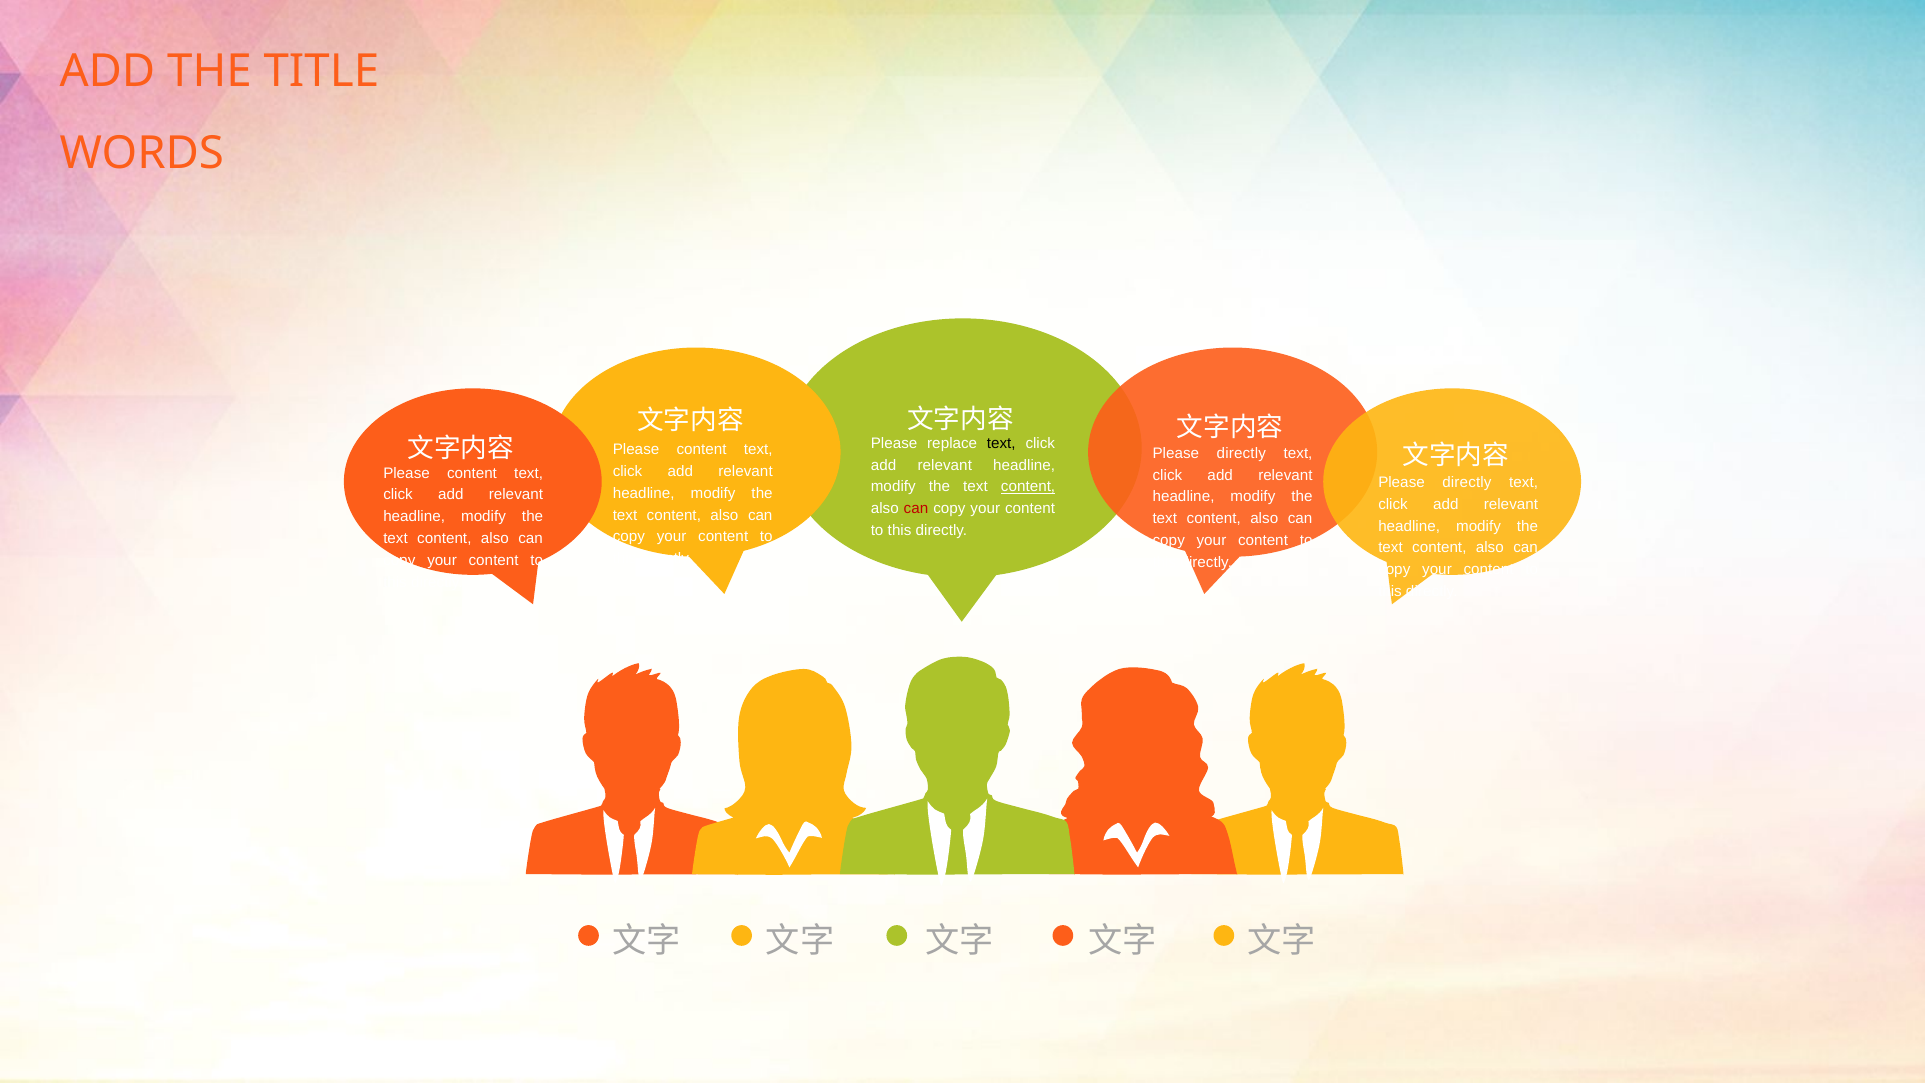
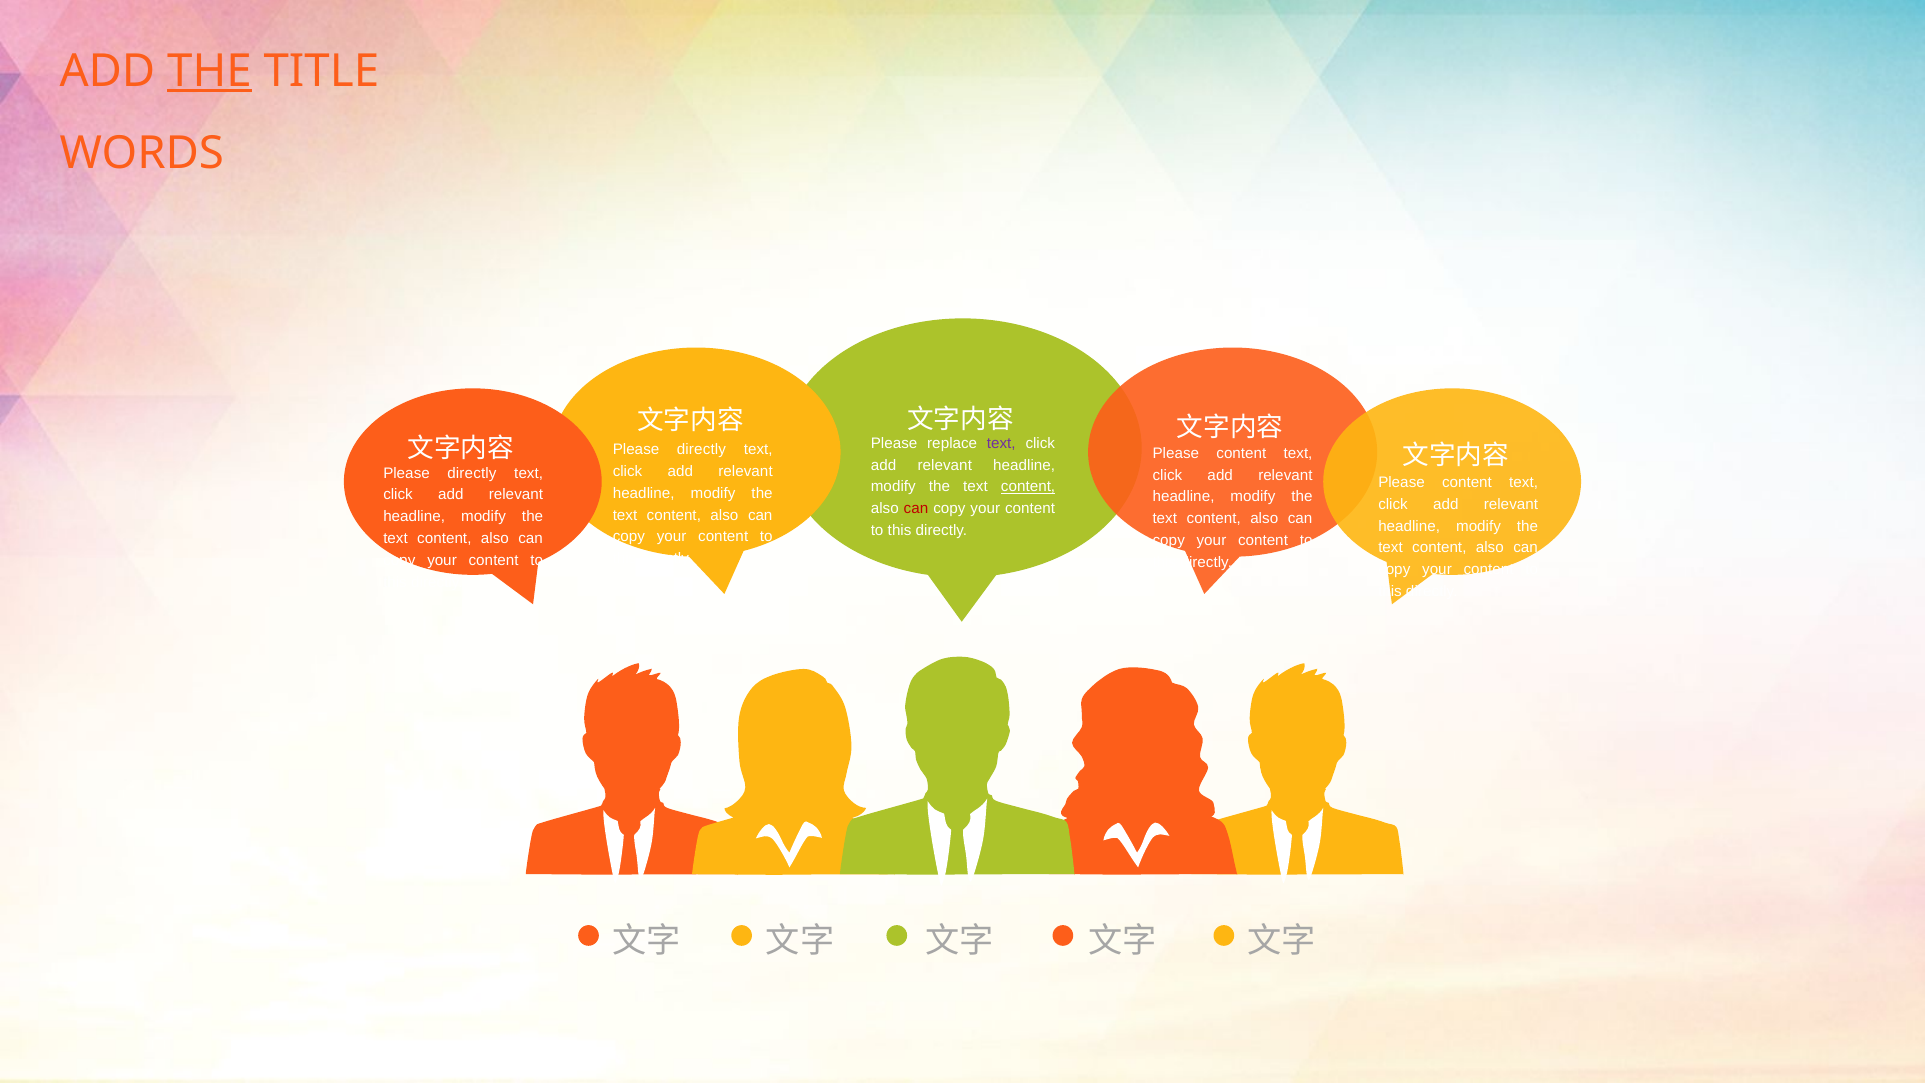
THE underline: none -> present (209, 71)
text colour: black -> purple (1001, 443)
content: content -> directly (701, 450)
directly: directly -> content (1241, 453)
content: content -> directly (472, 473)
directly: directly -> content (1467, 482)
